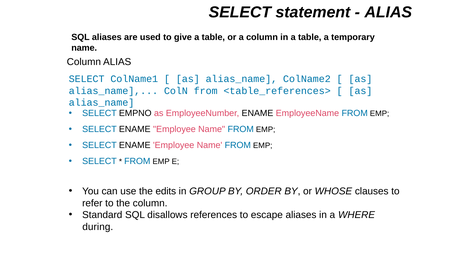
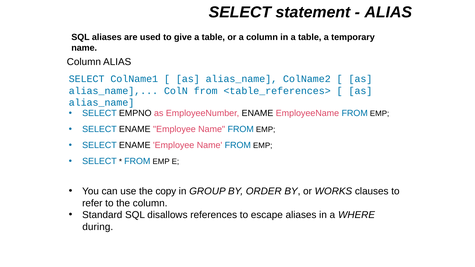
edits: edits -> copy (166, 191)
WHOSE: WHOSE -> WORKS (333, 191)
